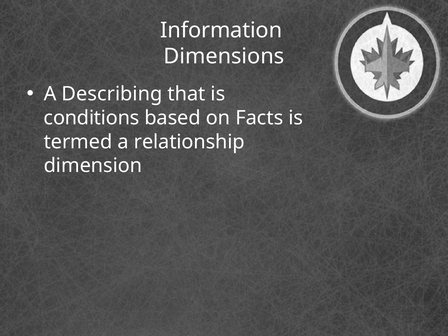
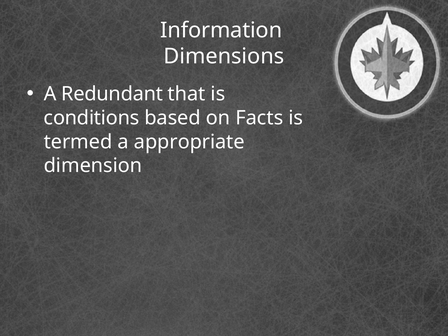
Describing: Describing -> Redundant (112, 94)
relationship: relationship -> appropriate (189, 142)
